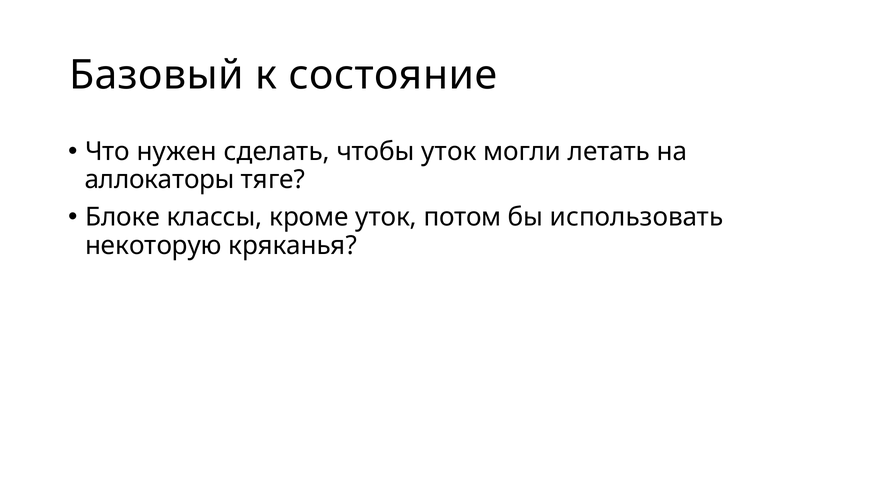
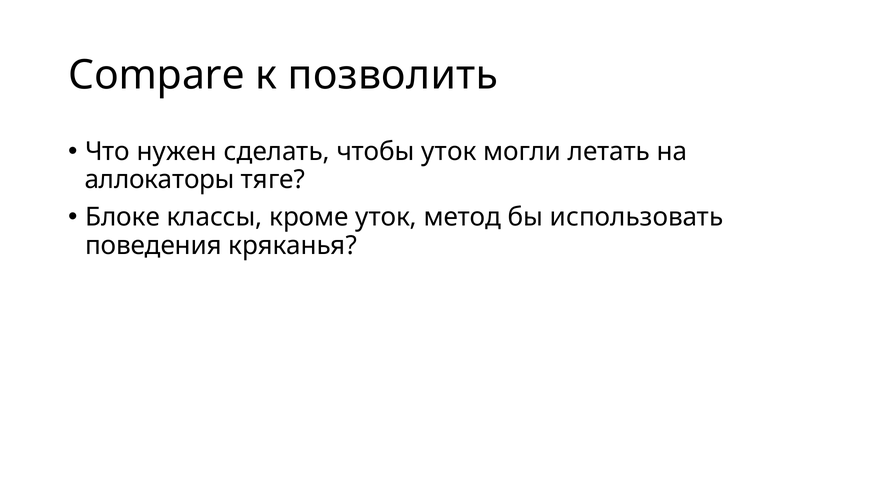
Базовый: Базовый -> Compare (157, 75)
состояние: состояние -> позволить (393, 75)
потом: потом -> метод (462, 217)
некоторую: некоторую -> поведения (153, 245)
